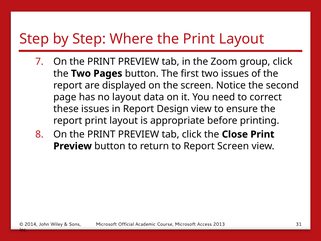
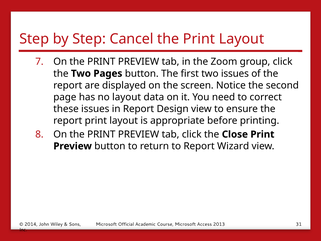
Where: Where -> Cancel (132, 39)
Report Screen: Screen -> Wizard (233, 146)
